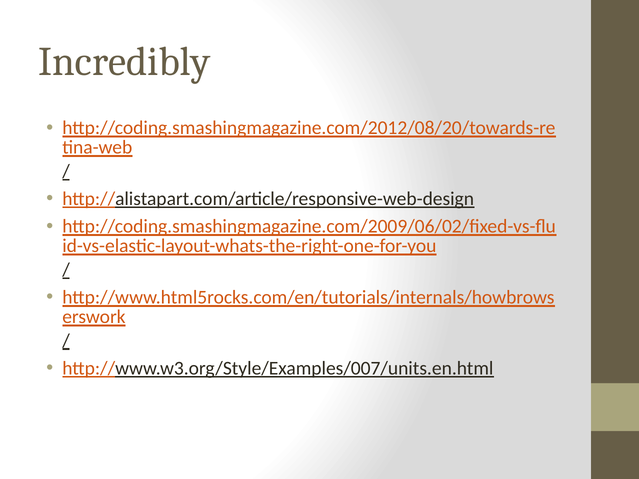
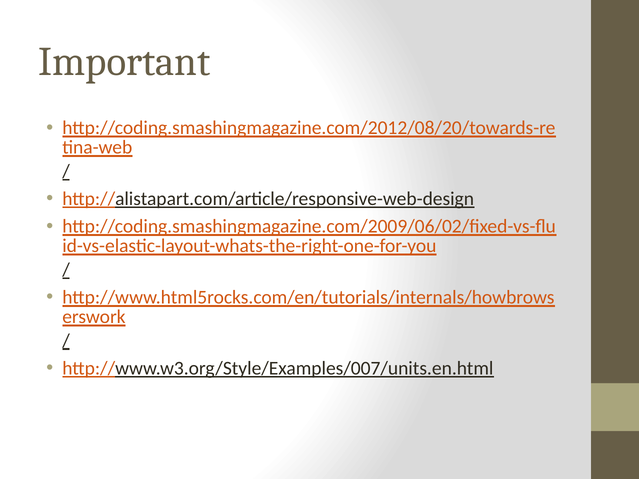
Incredibly: Incredibly -> Important (124, 62)
